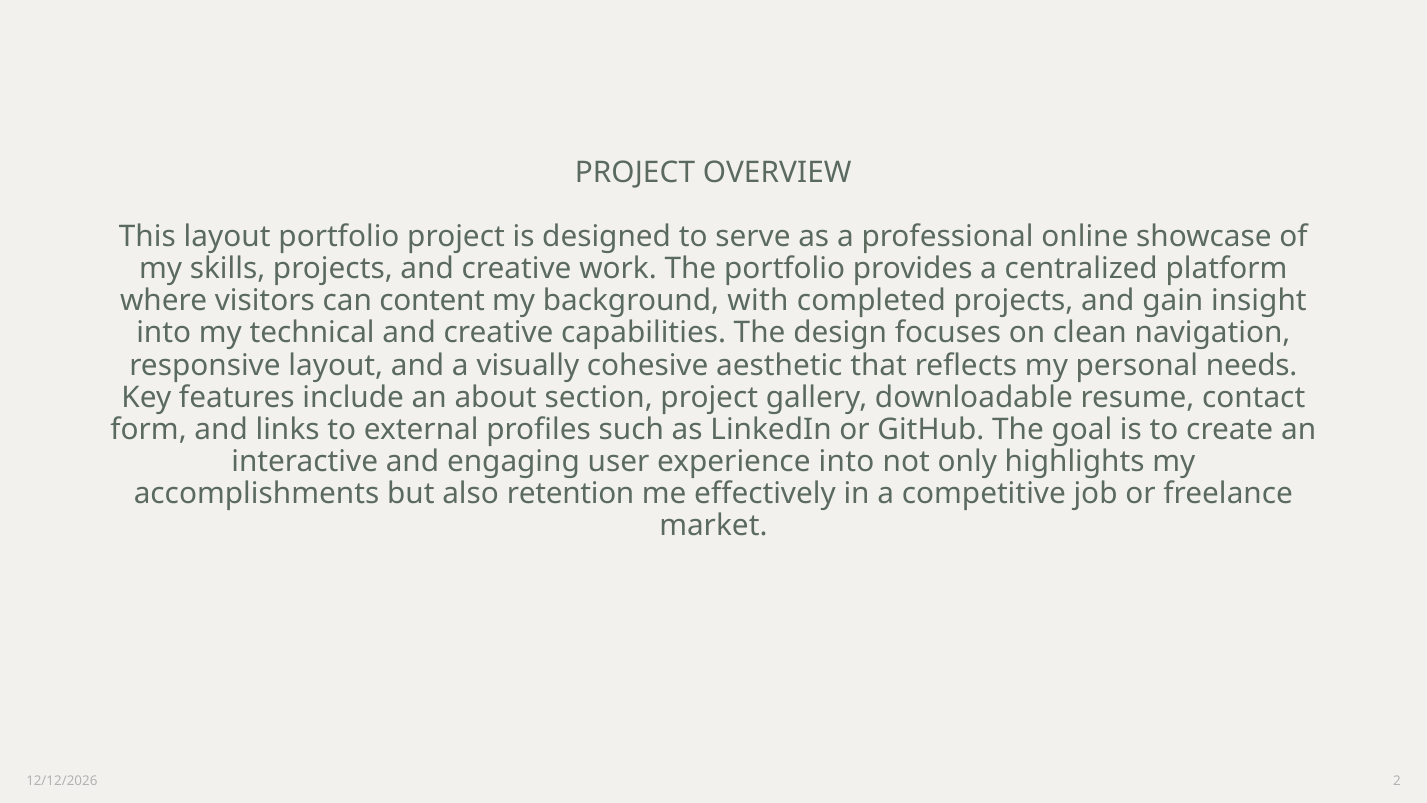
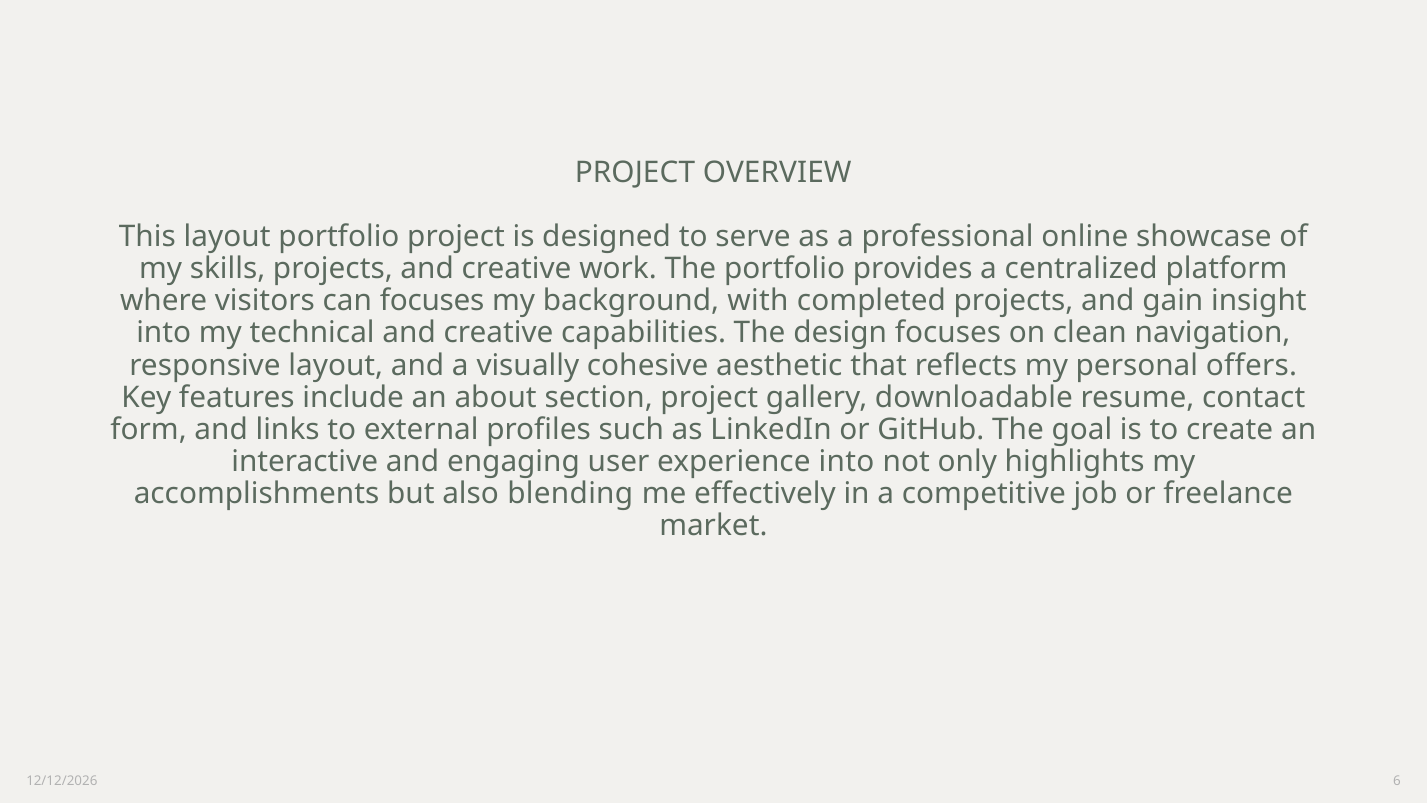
can content: content -> focuses (432, 301)
needs: needs -> offers (1251, 365)
retention: retention -> blending (570, 493)
2: 2 -> 6 (1397, 780)
